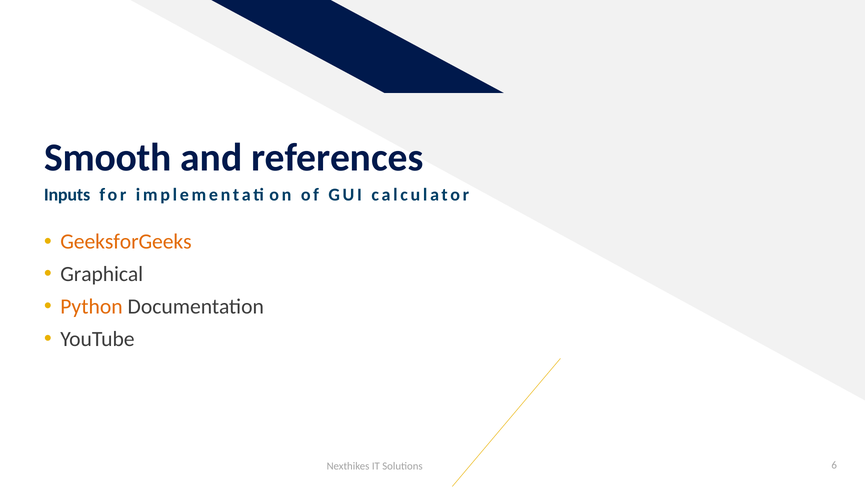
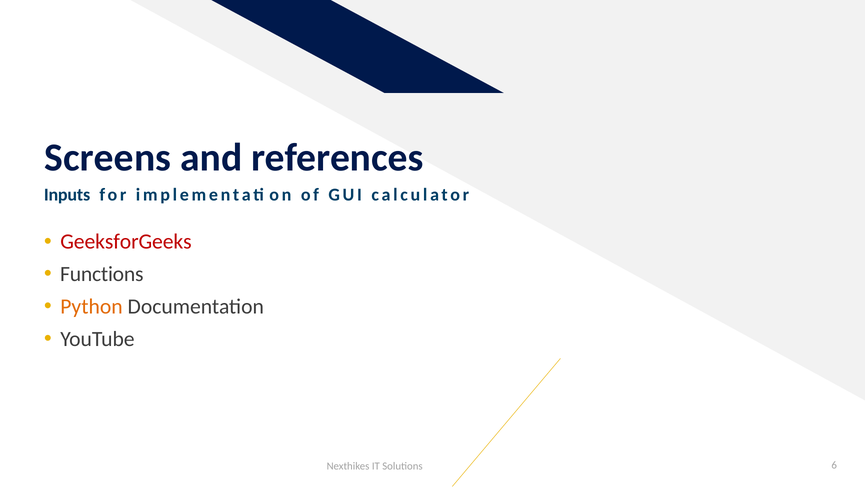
Smooth: Smooth -> Screens (108, 157)
GeeksforGeeks colour: orange -> red (126, 242)
Graphical: Graphical -> Functions (102, 274)
